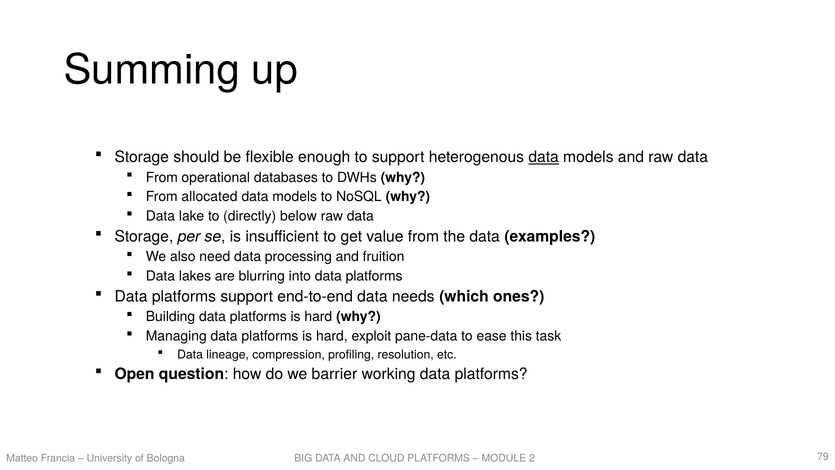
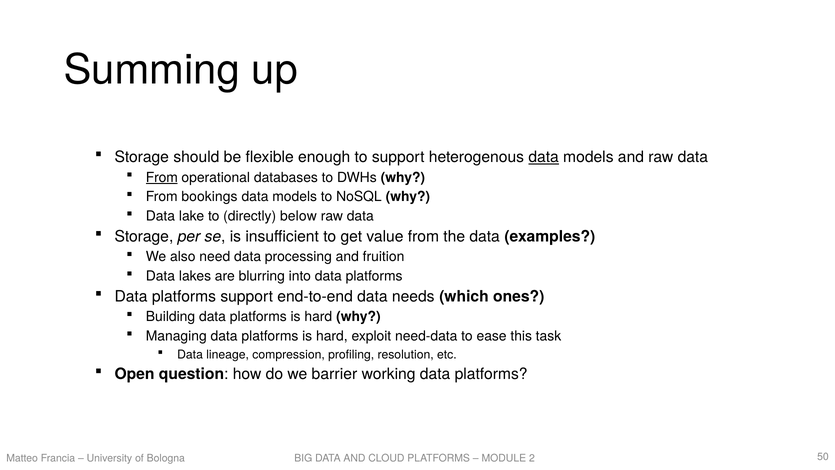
From underline: none -> present (162, 177)
allocated: allocated -> bookings (209, 197)
pane-data: pane-data -> need-data (426, 336)
79: 79 -> 50 (823, 457)
